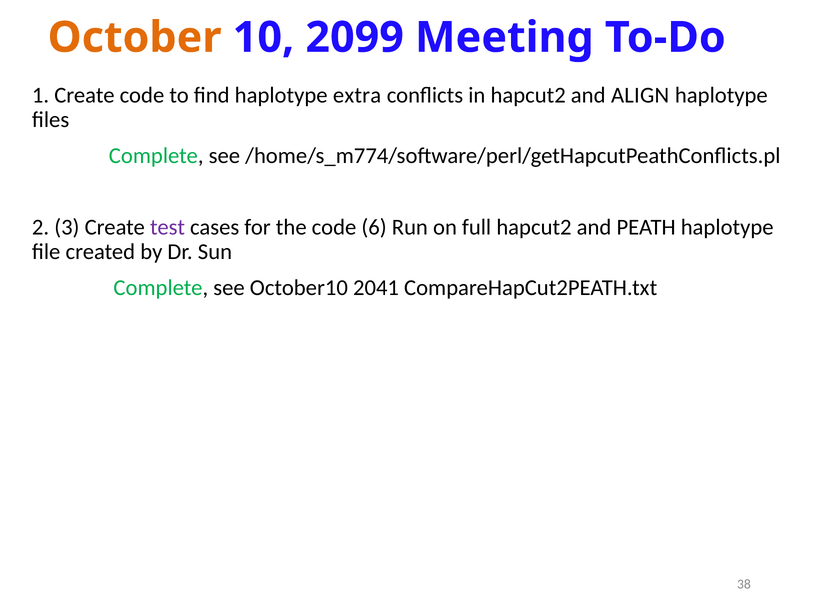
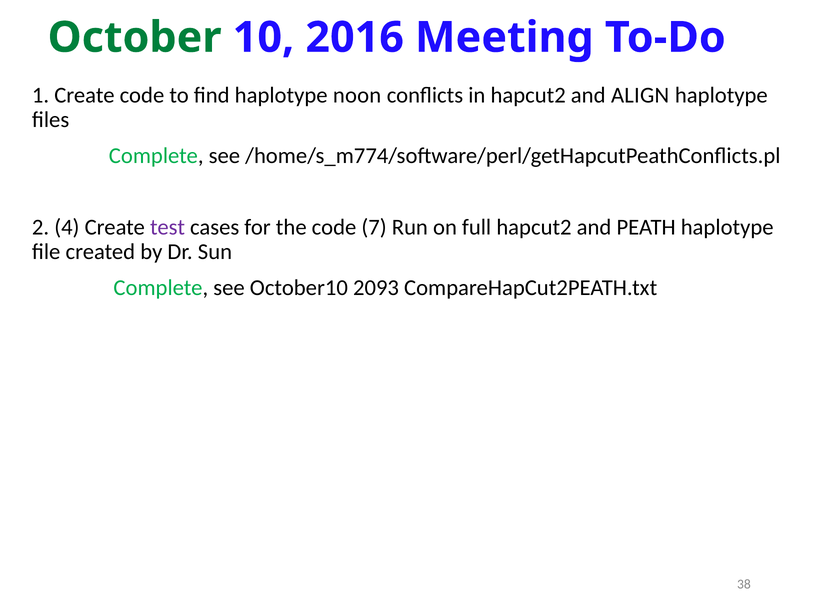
October colour: orange -> green (135, 38)
2099: 2099 -> 2016 (355, 38)
extra: extra -> noon (357, 95)
3: 3 -> 4 (67, 227)
6: 6 -> 7 (374, 227)
2041: 2041 -> 2093 (376, 287)
